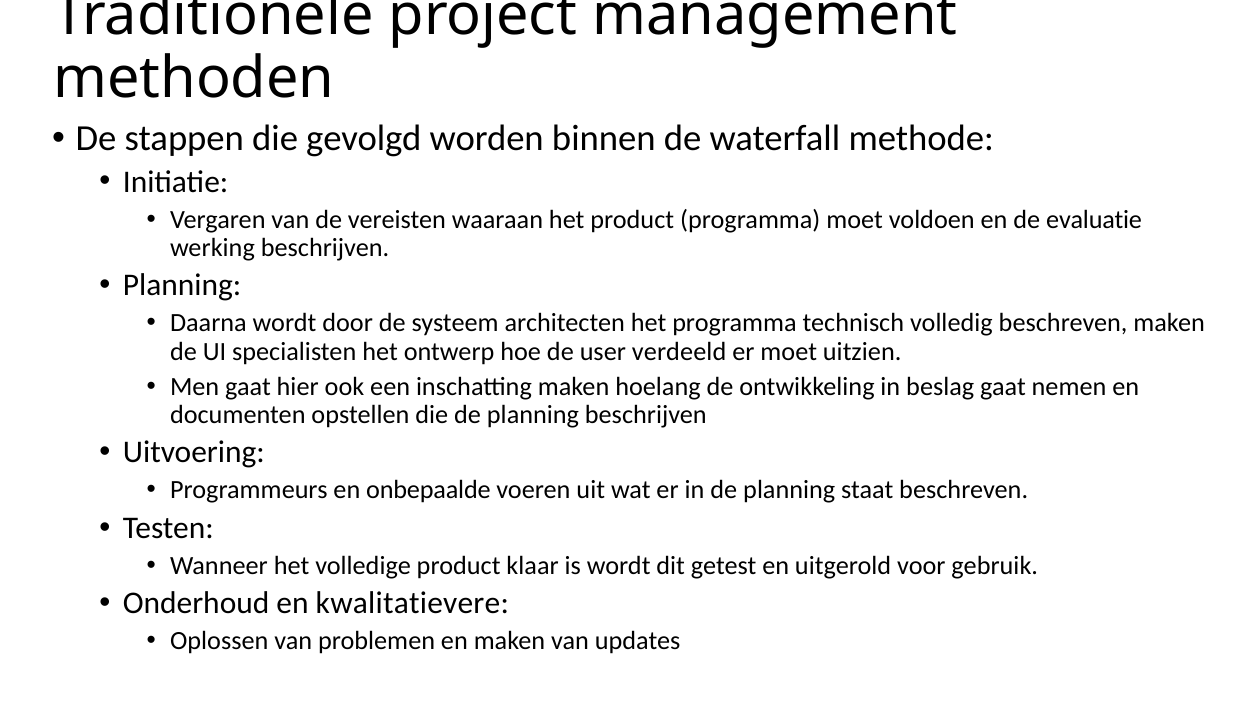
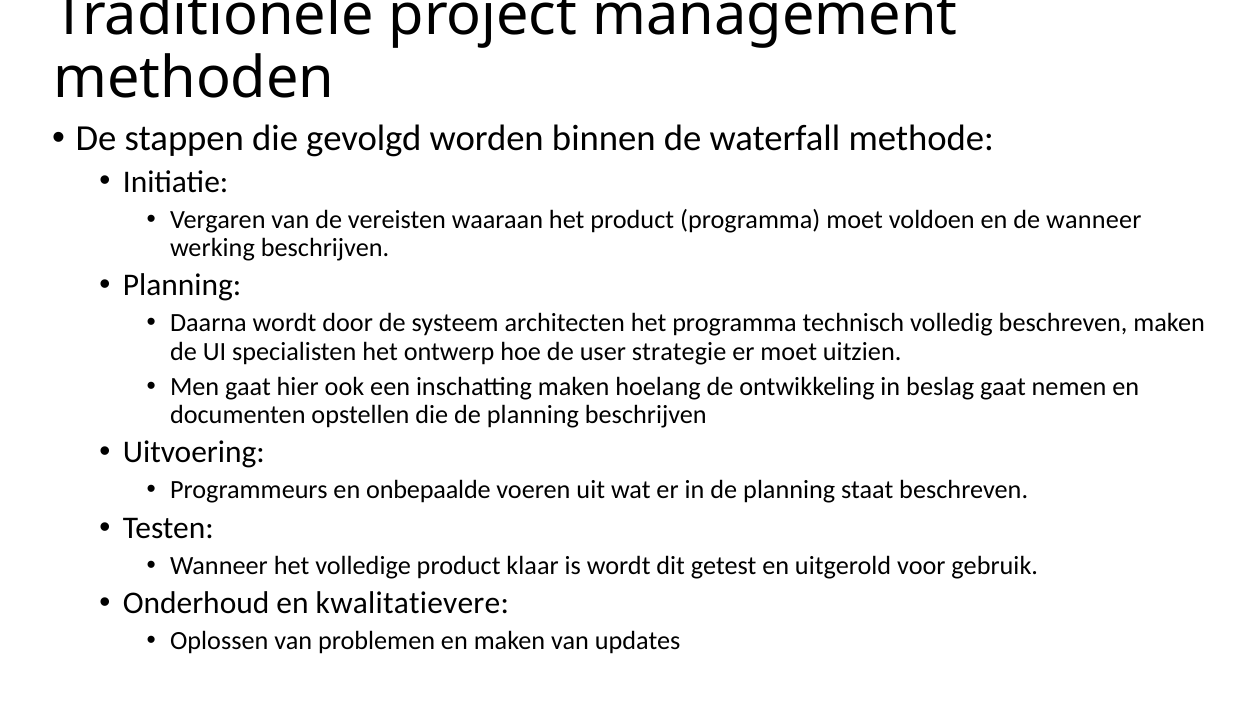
de evaluatie: evaluatie -> wanneer (1094, 219)
verdeeld: verdeeld -> strategie (679, 351)
